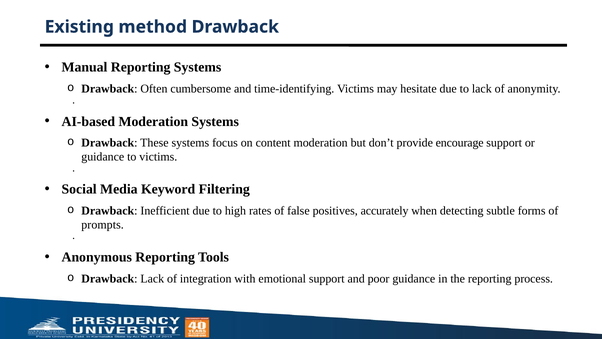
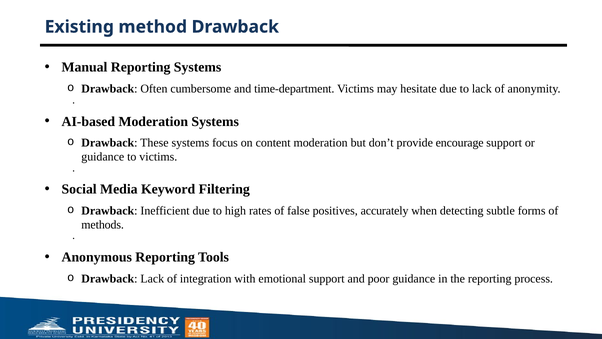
time-identifying: time-identifying -> time-department (294, 89)
prompts: prompts -> methods (103, 224)
